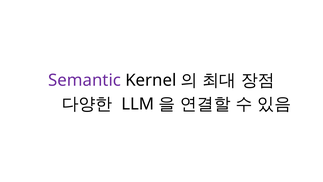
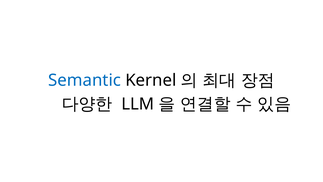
Semantic colour: purple -> blue (85, 80)
